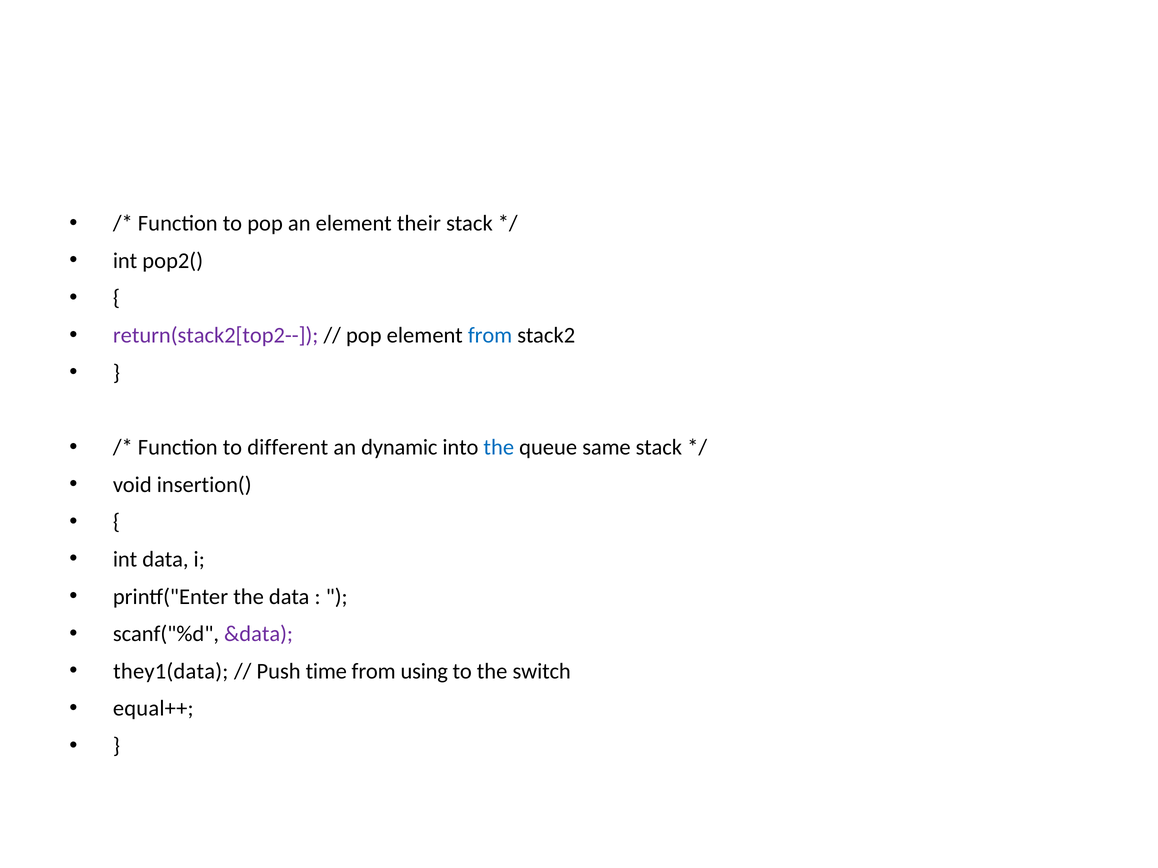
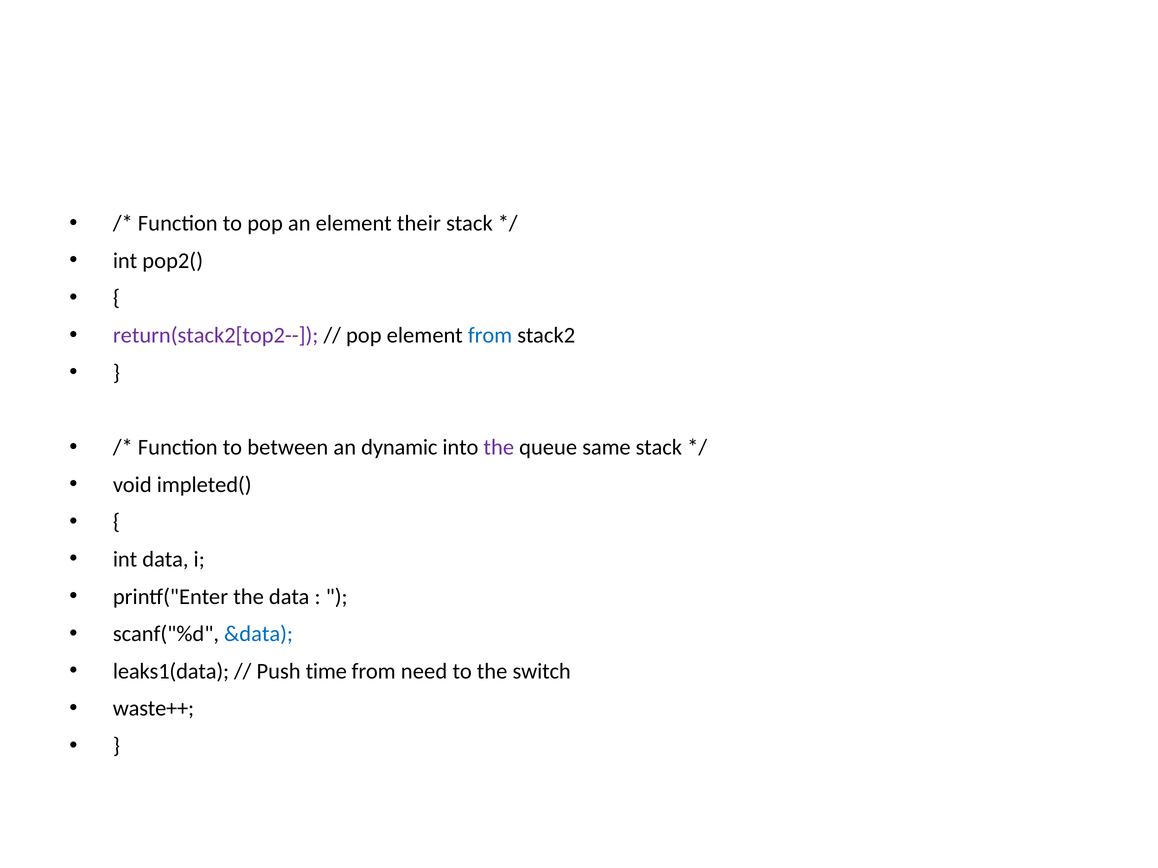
different: different -> between (288, 448)
the colour: blue -> purple (499, 448)
insertion(: insertion( -> impleted( (204, 485)
&data colour: purple -> blue (258, 634)
they1(data: they1(data -> leaks1(data (171, 672)
using: using -> need (424, 672)
equal++: equal++ -> waste++ (153, 709)
